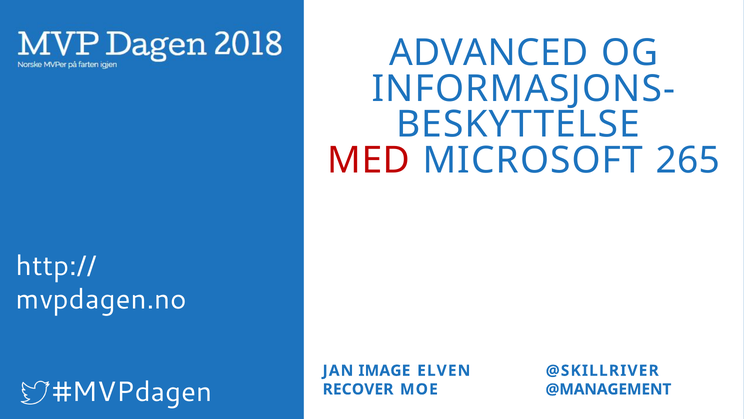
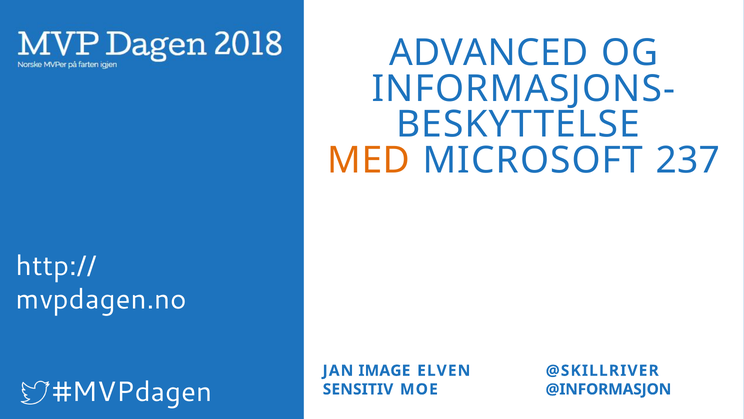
MED colour: red -> orange (369, 160)
265: 265 -> 237 (688, 160)
RECOVER: RECOVER -> SENSITIV (358, 389)
@MANAGEMENT: @MANAGEMENT -> @INFORMASJON (608, 389)
